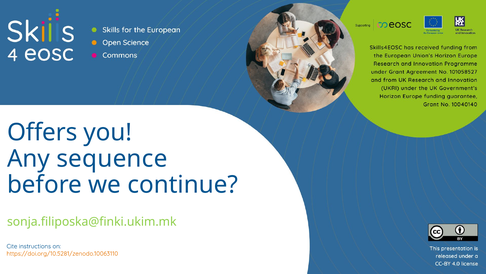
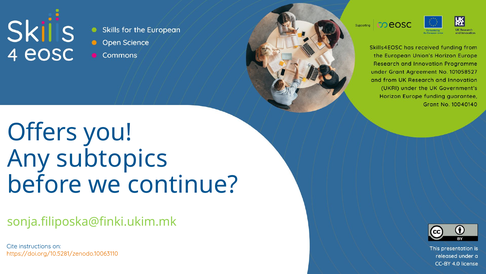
sequence: sequence -> subtopics (112, 158)
